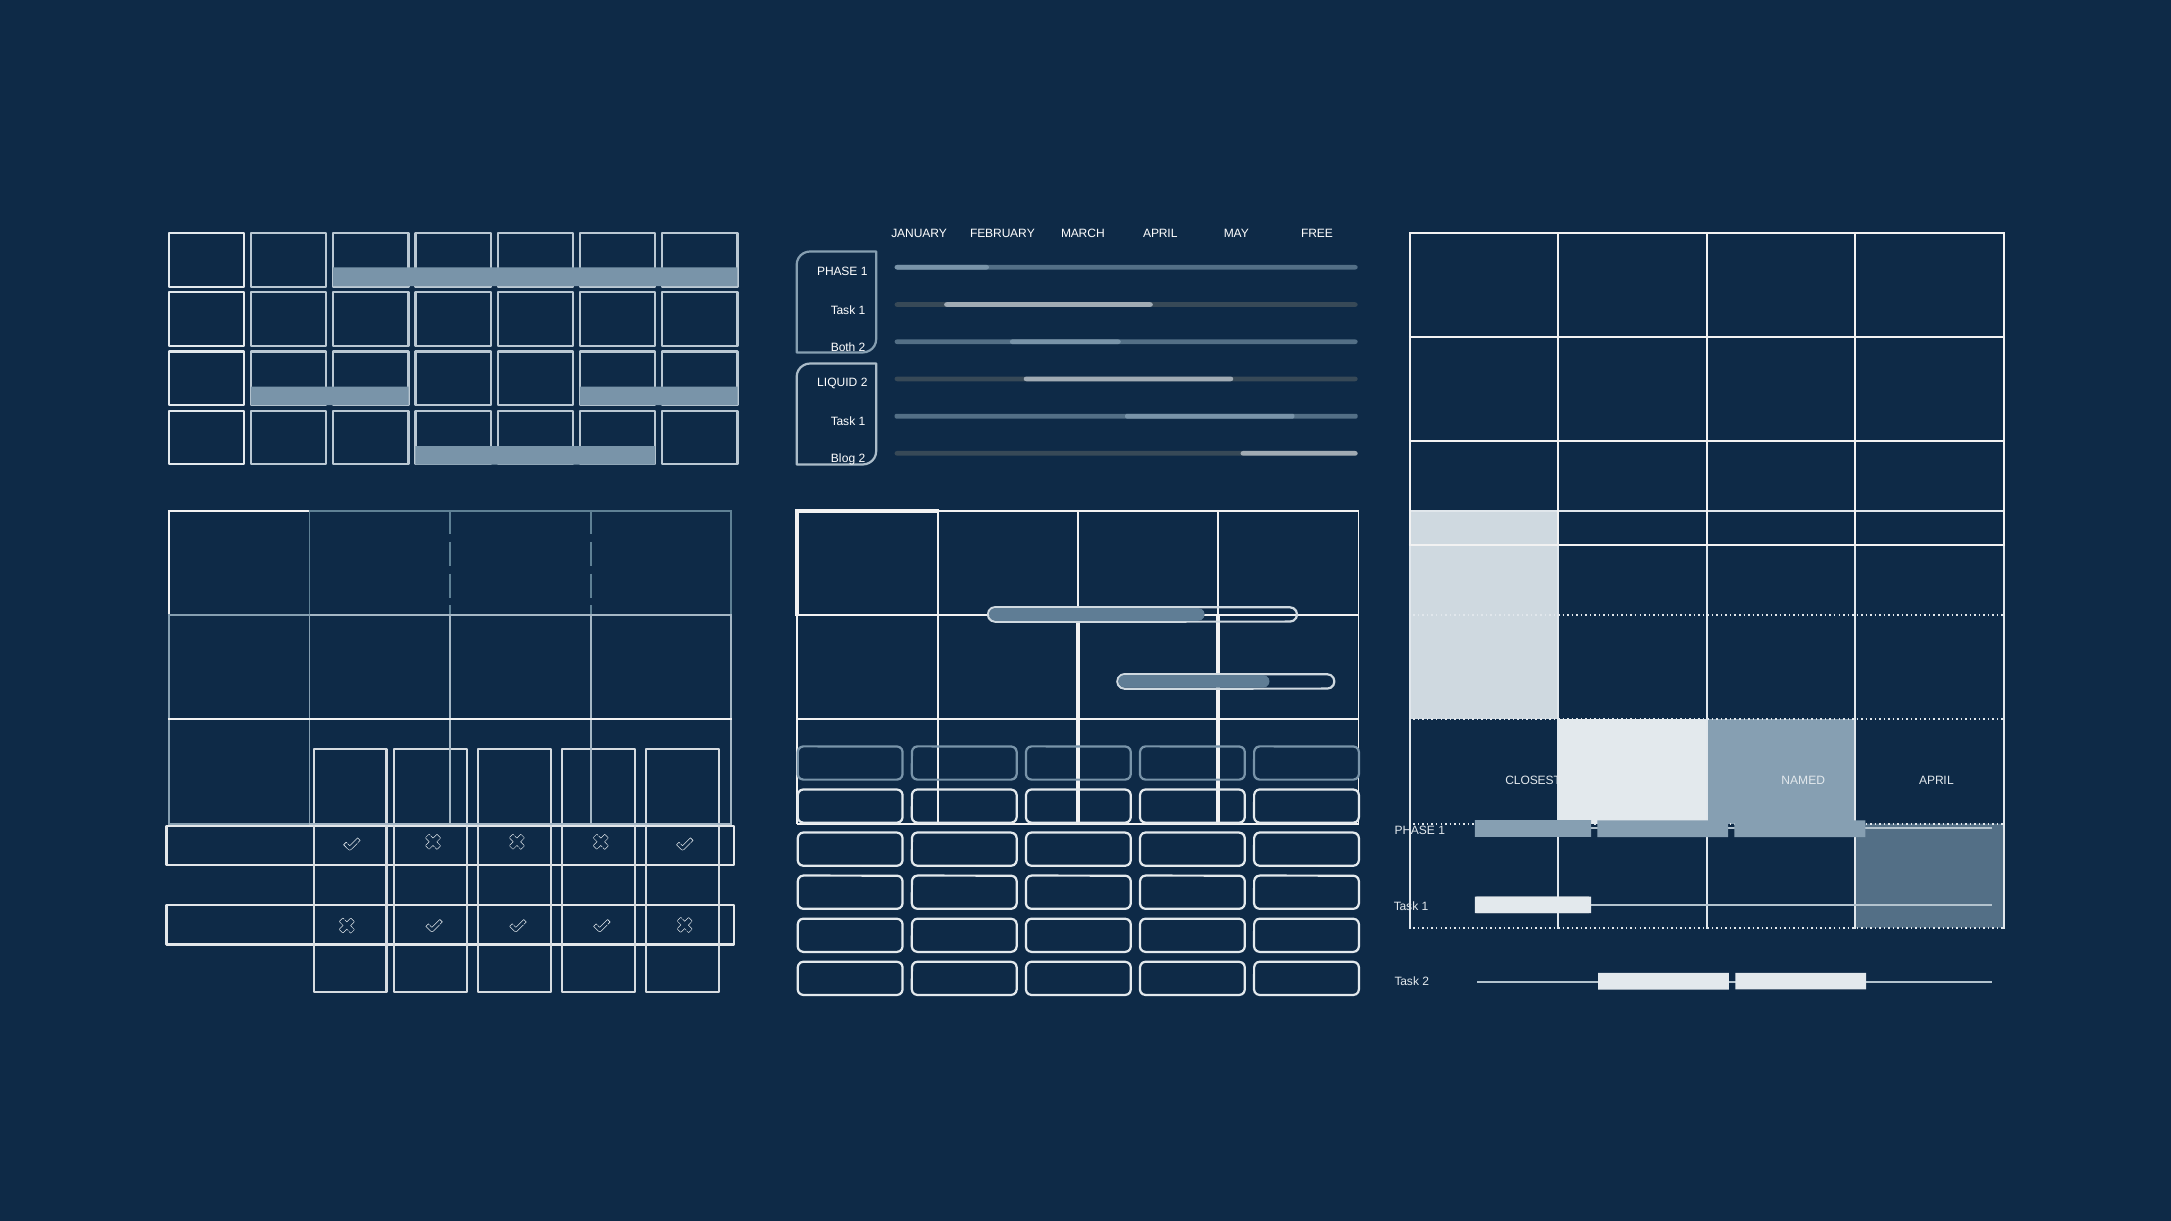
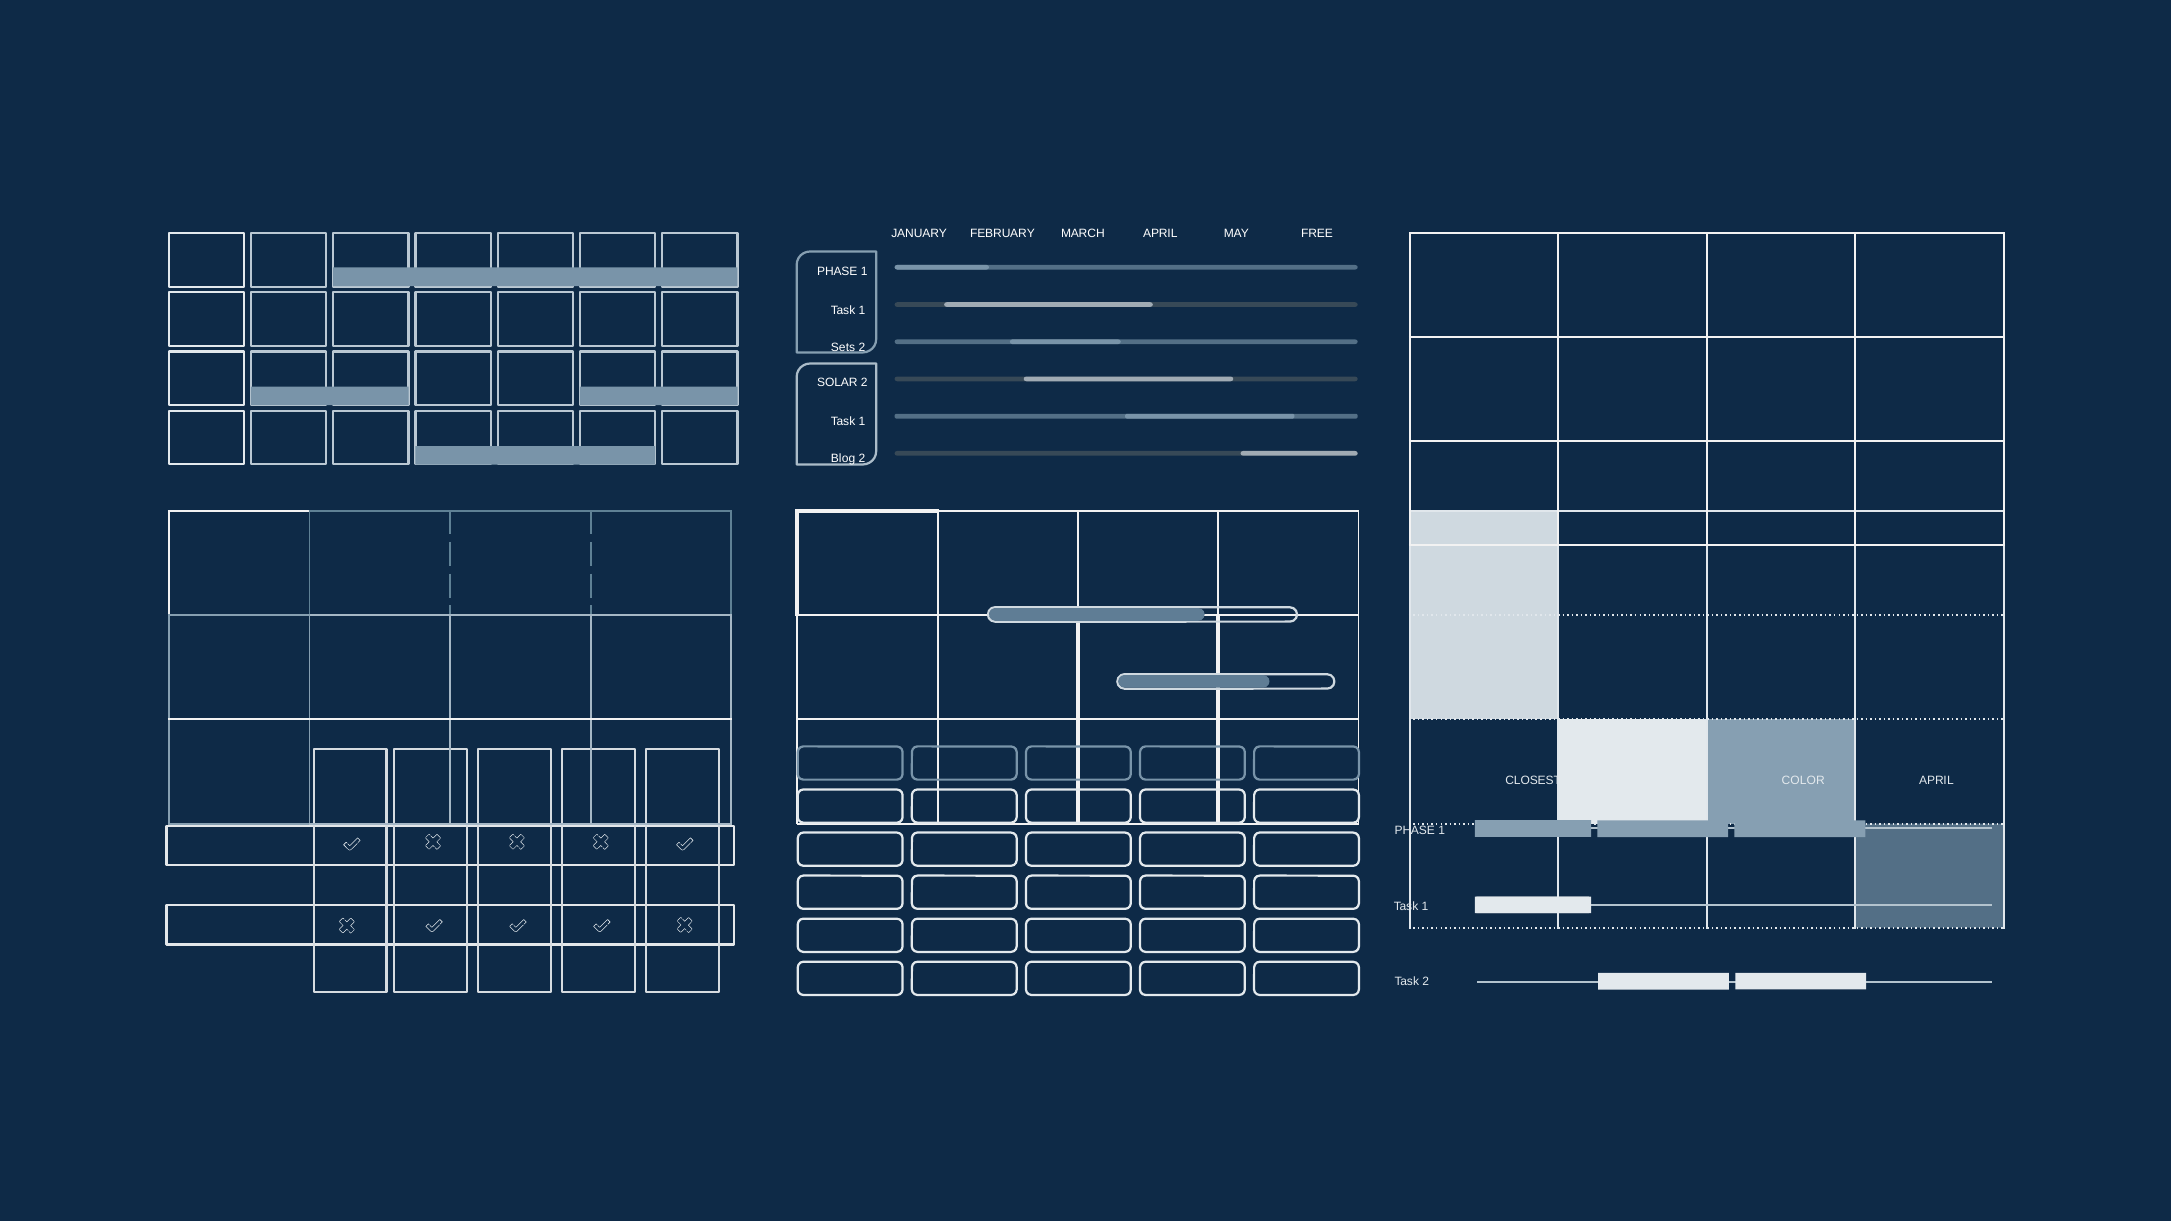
Both: Both -> Sets (843, 347)
LIQUID: LIQUID -> SOLAR (837, 382)
NAMED: NAMED -> COLOR (1803, 781)
